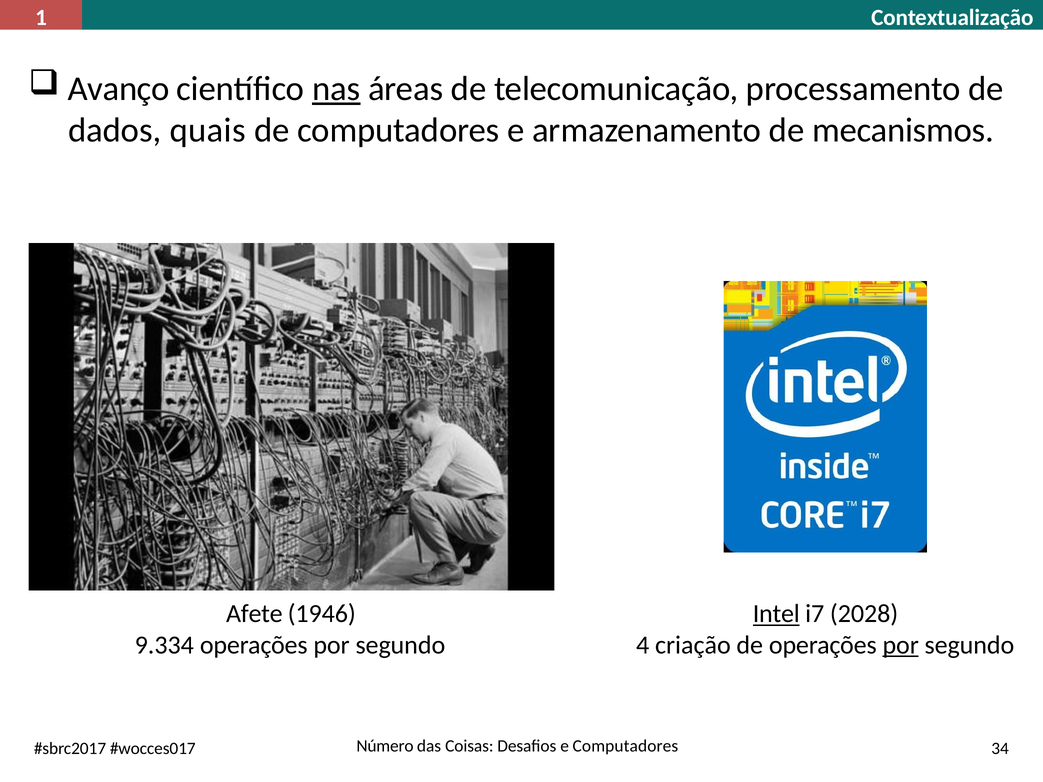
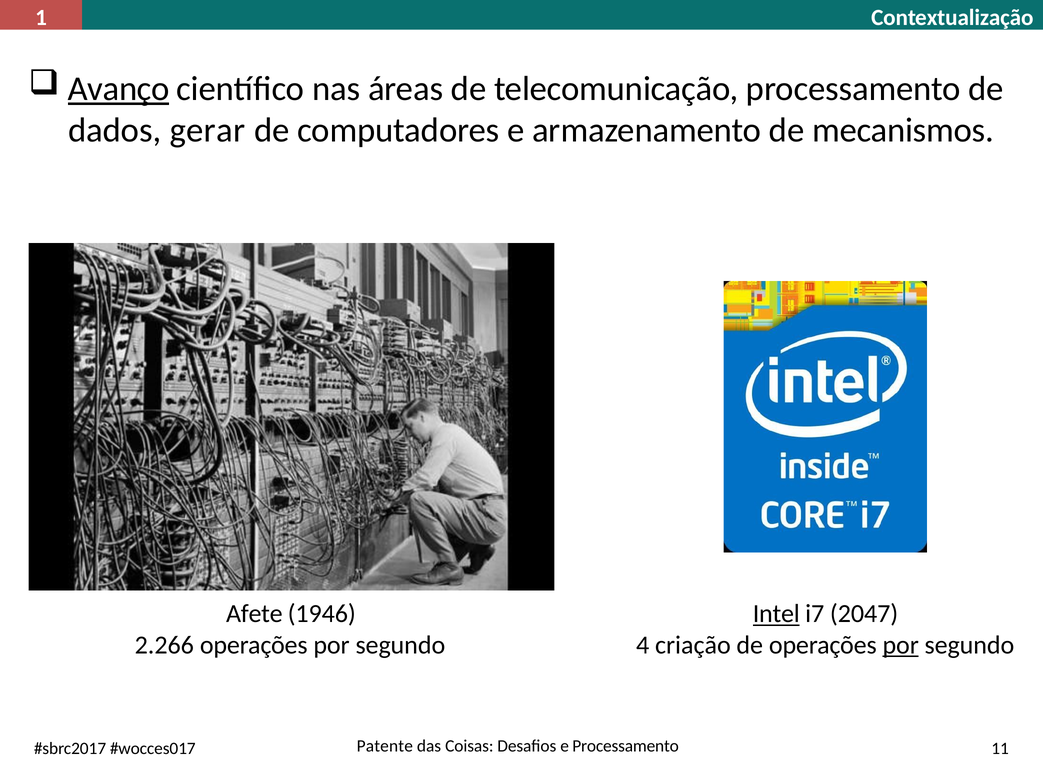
Avanço underline: none -> present (119, 89)
nas underline: present -> none (336, 89)
quais: quais -> gerar (208, 131)
2028: 2028 -> 2047 (864, 614)
9.334: 9.334 -> 2.266 (164, 645)
Número: Número -> Patente (385, 746)
e Computadores: Computadores -> Processamento (626, 746)
34: 34 -> 11 (1000, 749)
